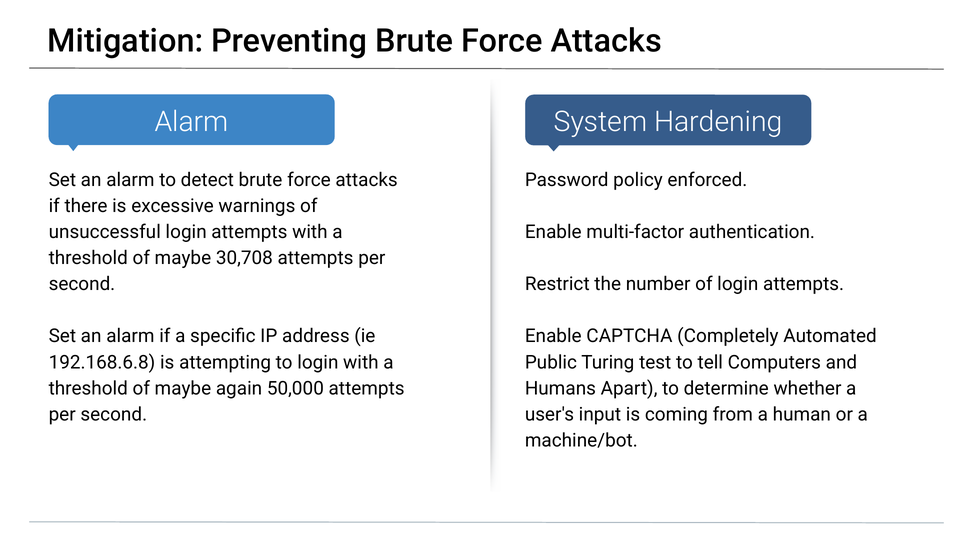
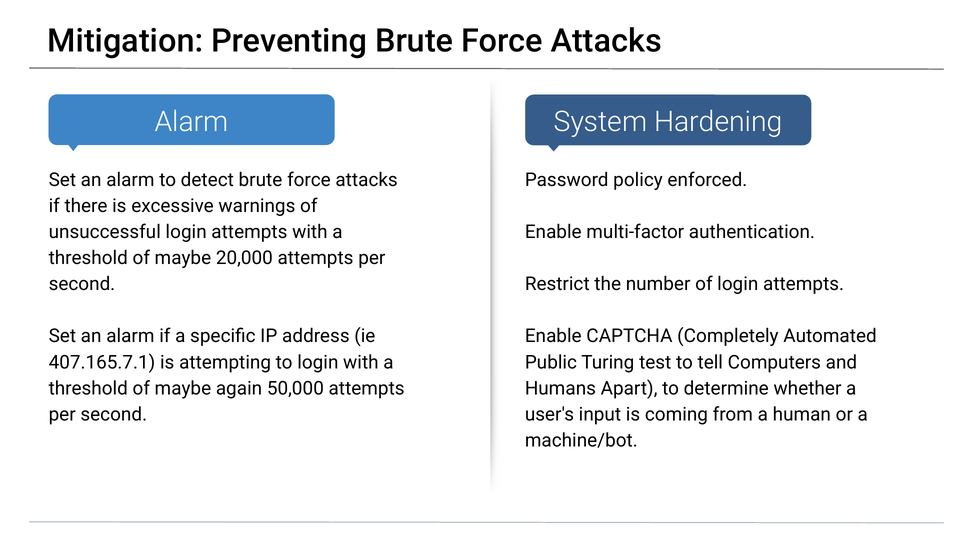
30,708: 30,708 -> 20,000 (244, 258)
192.168.6.8: 192.168.6.8 -> 407.165.7.1 (102, 363)
